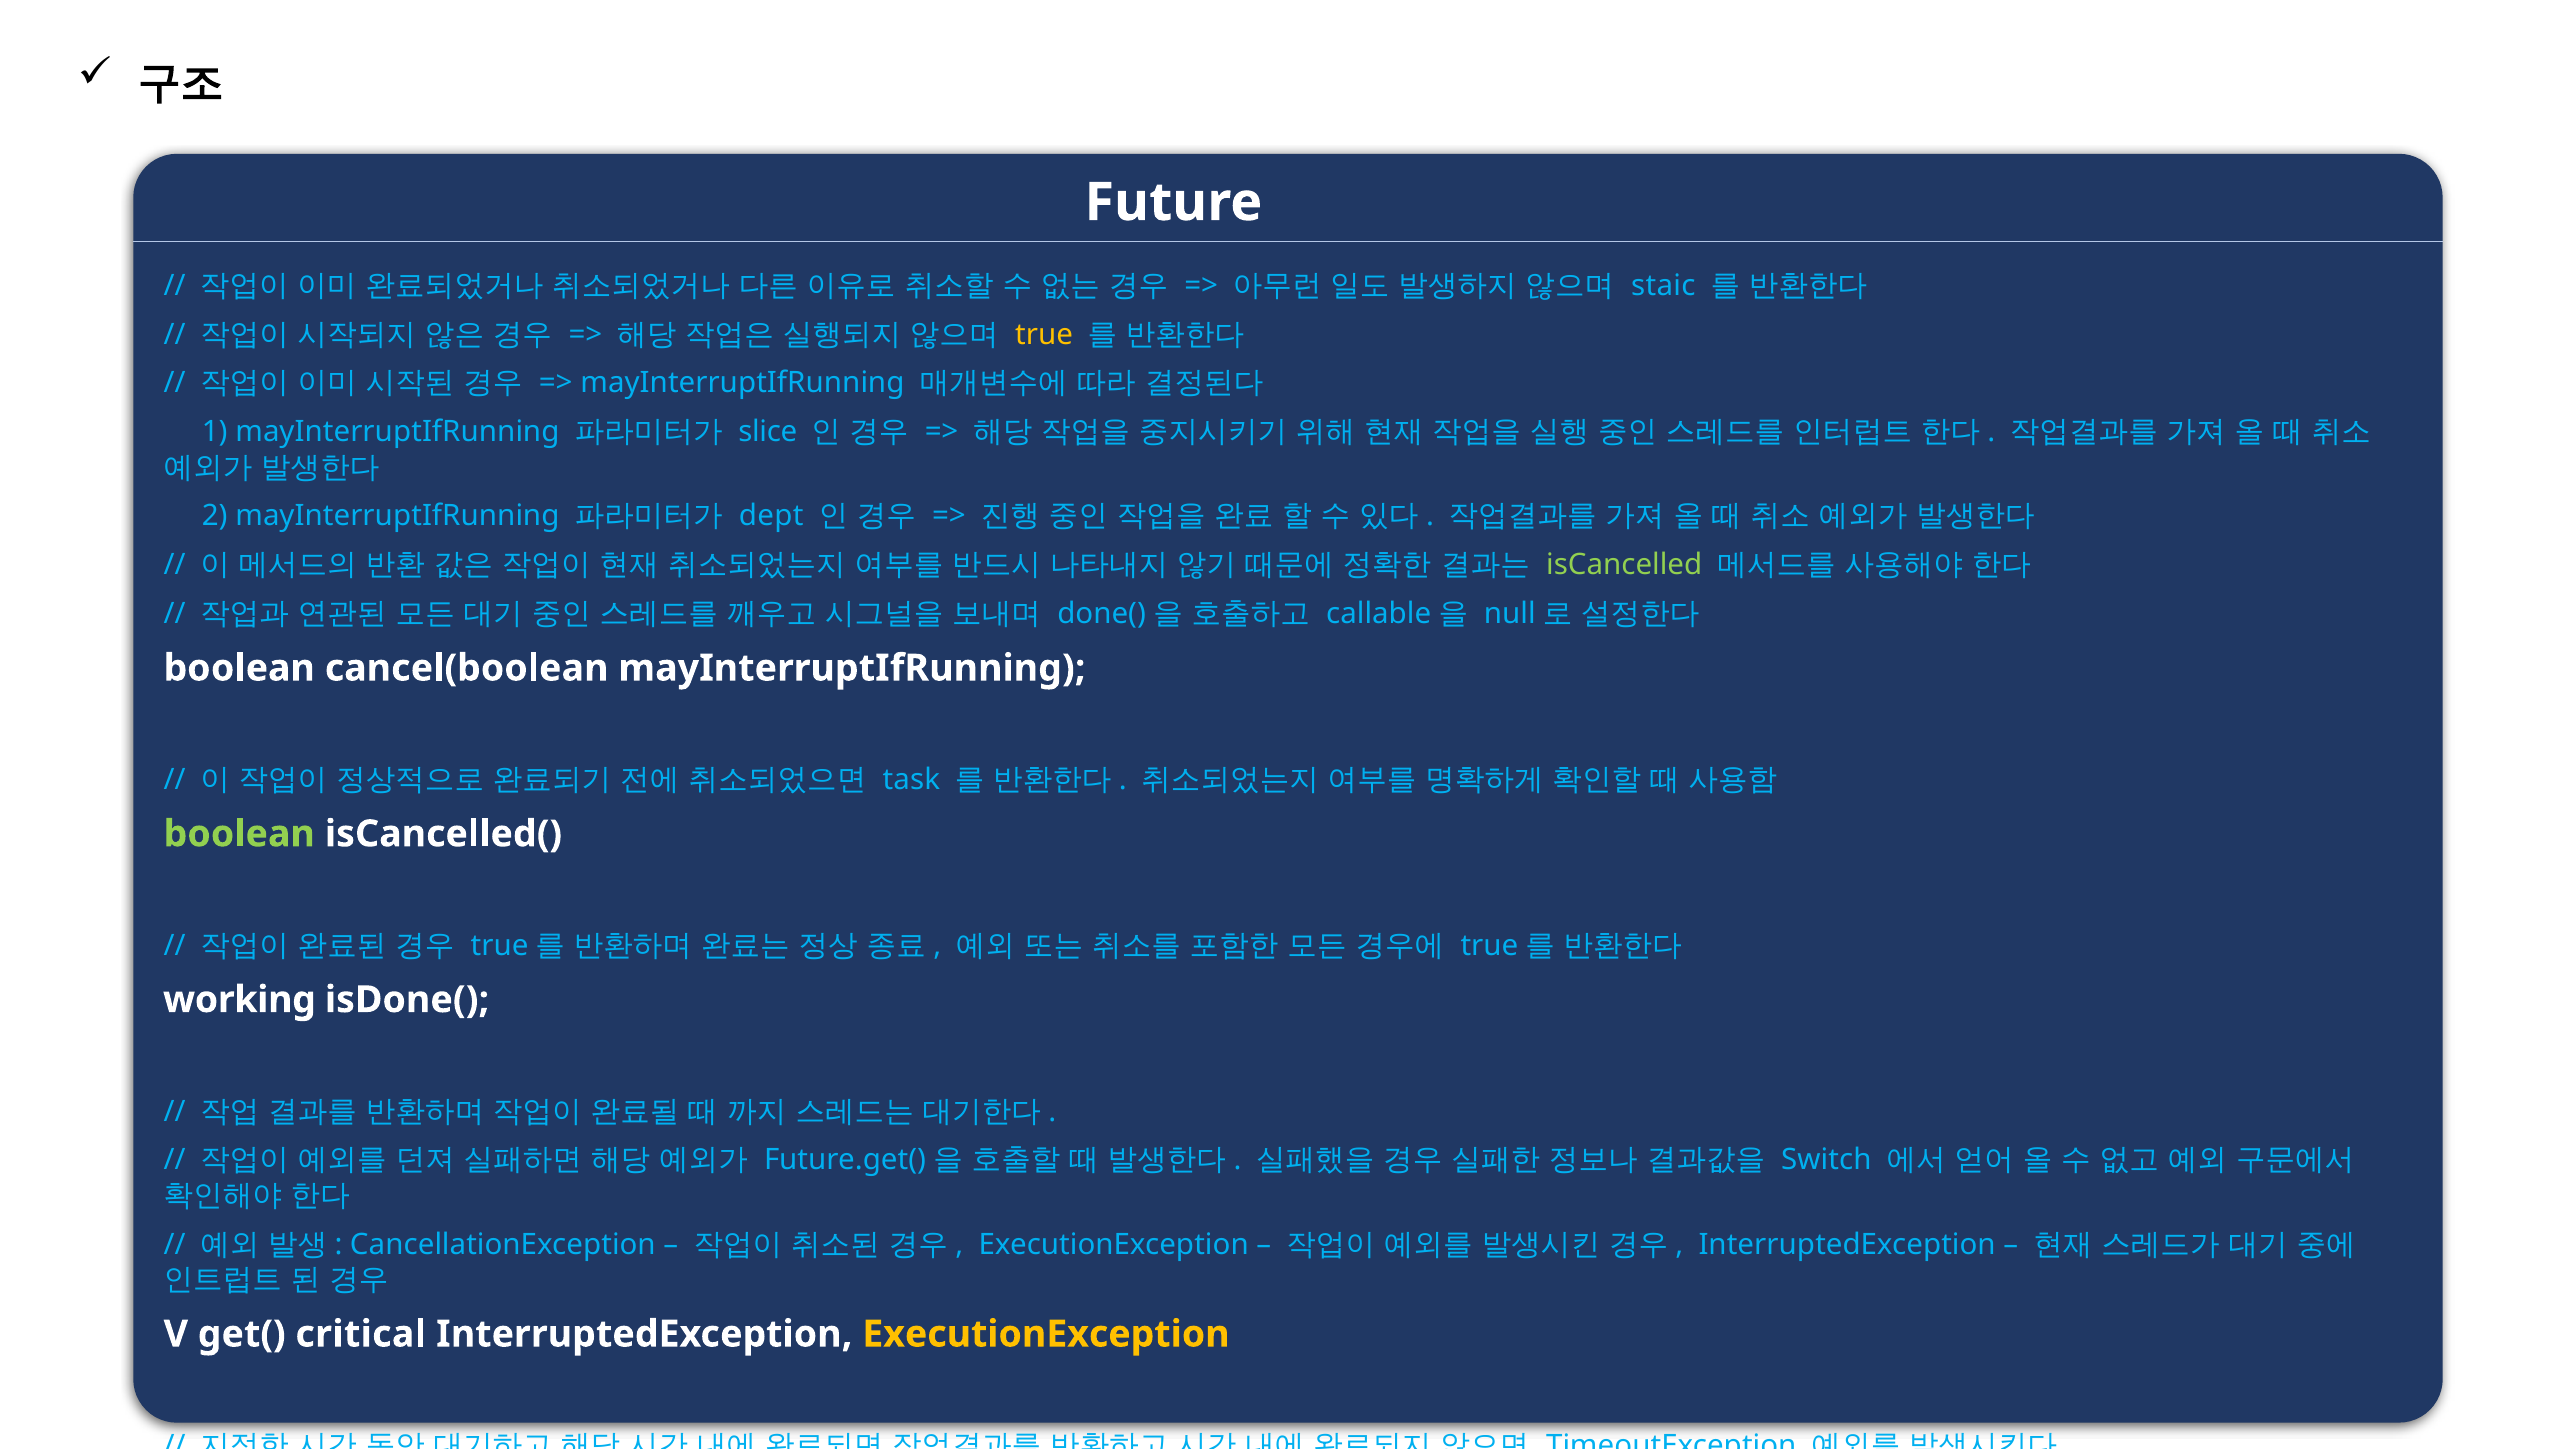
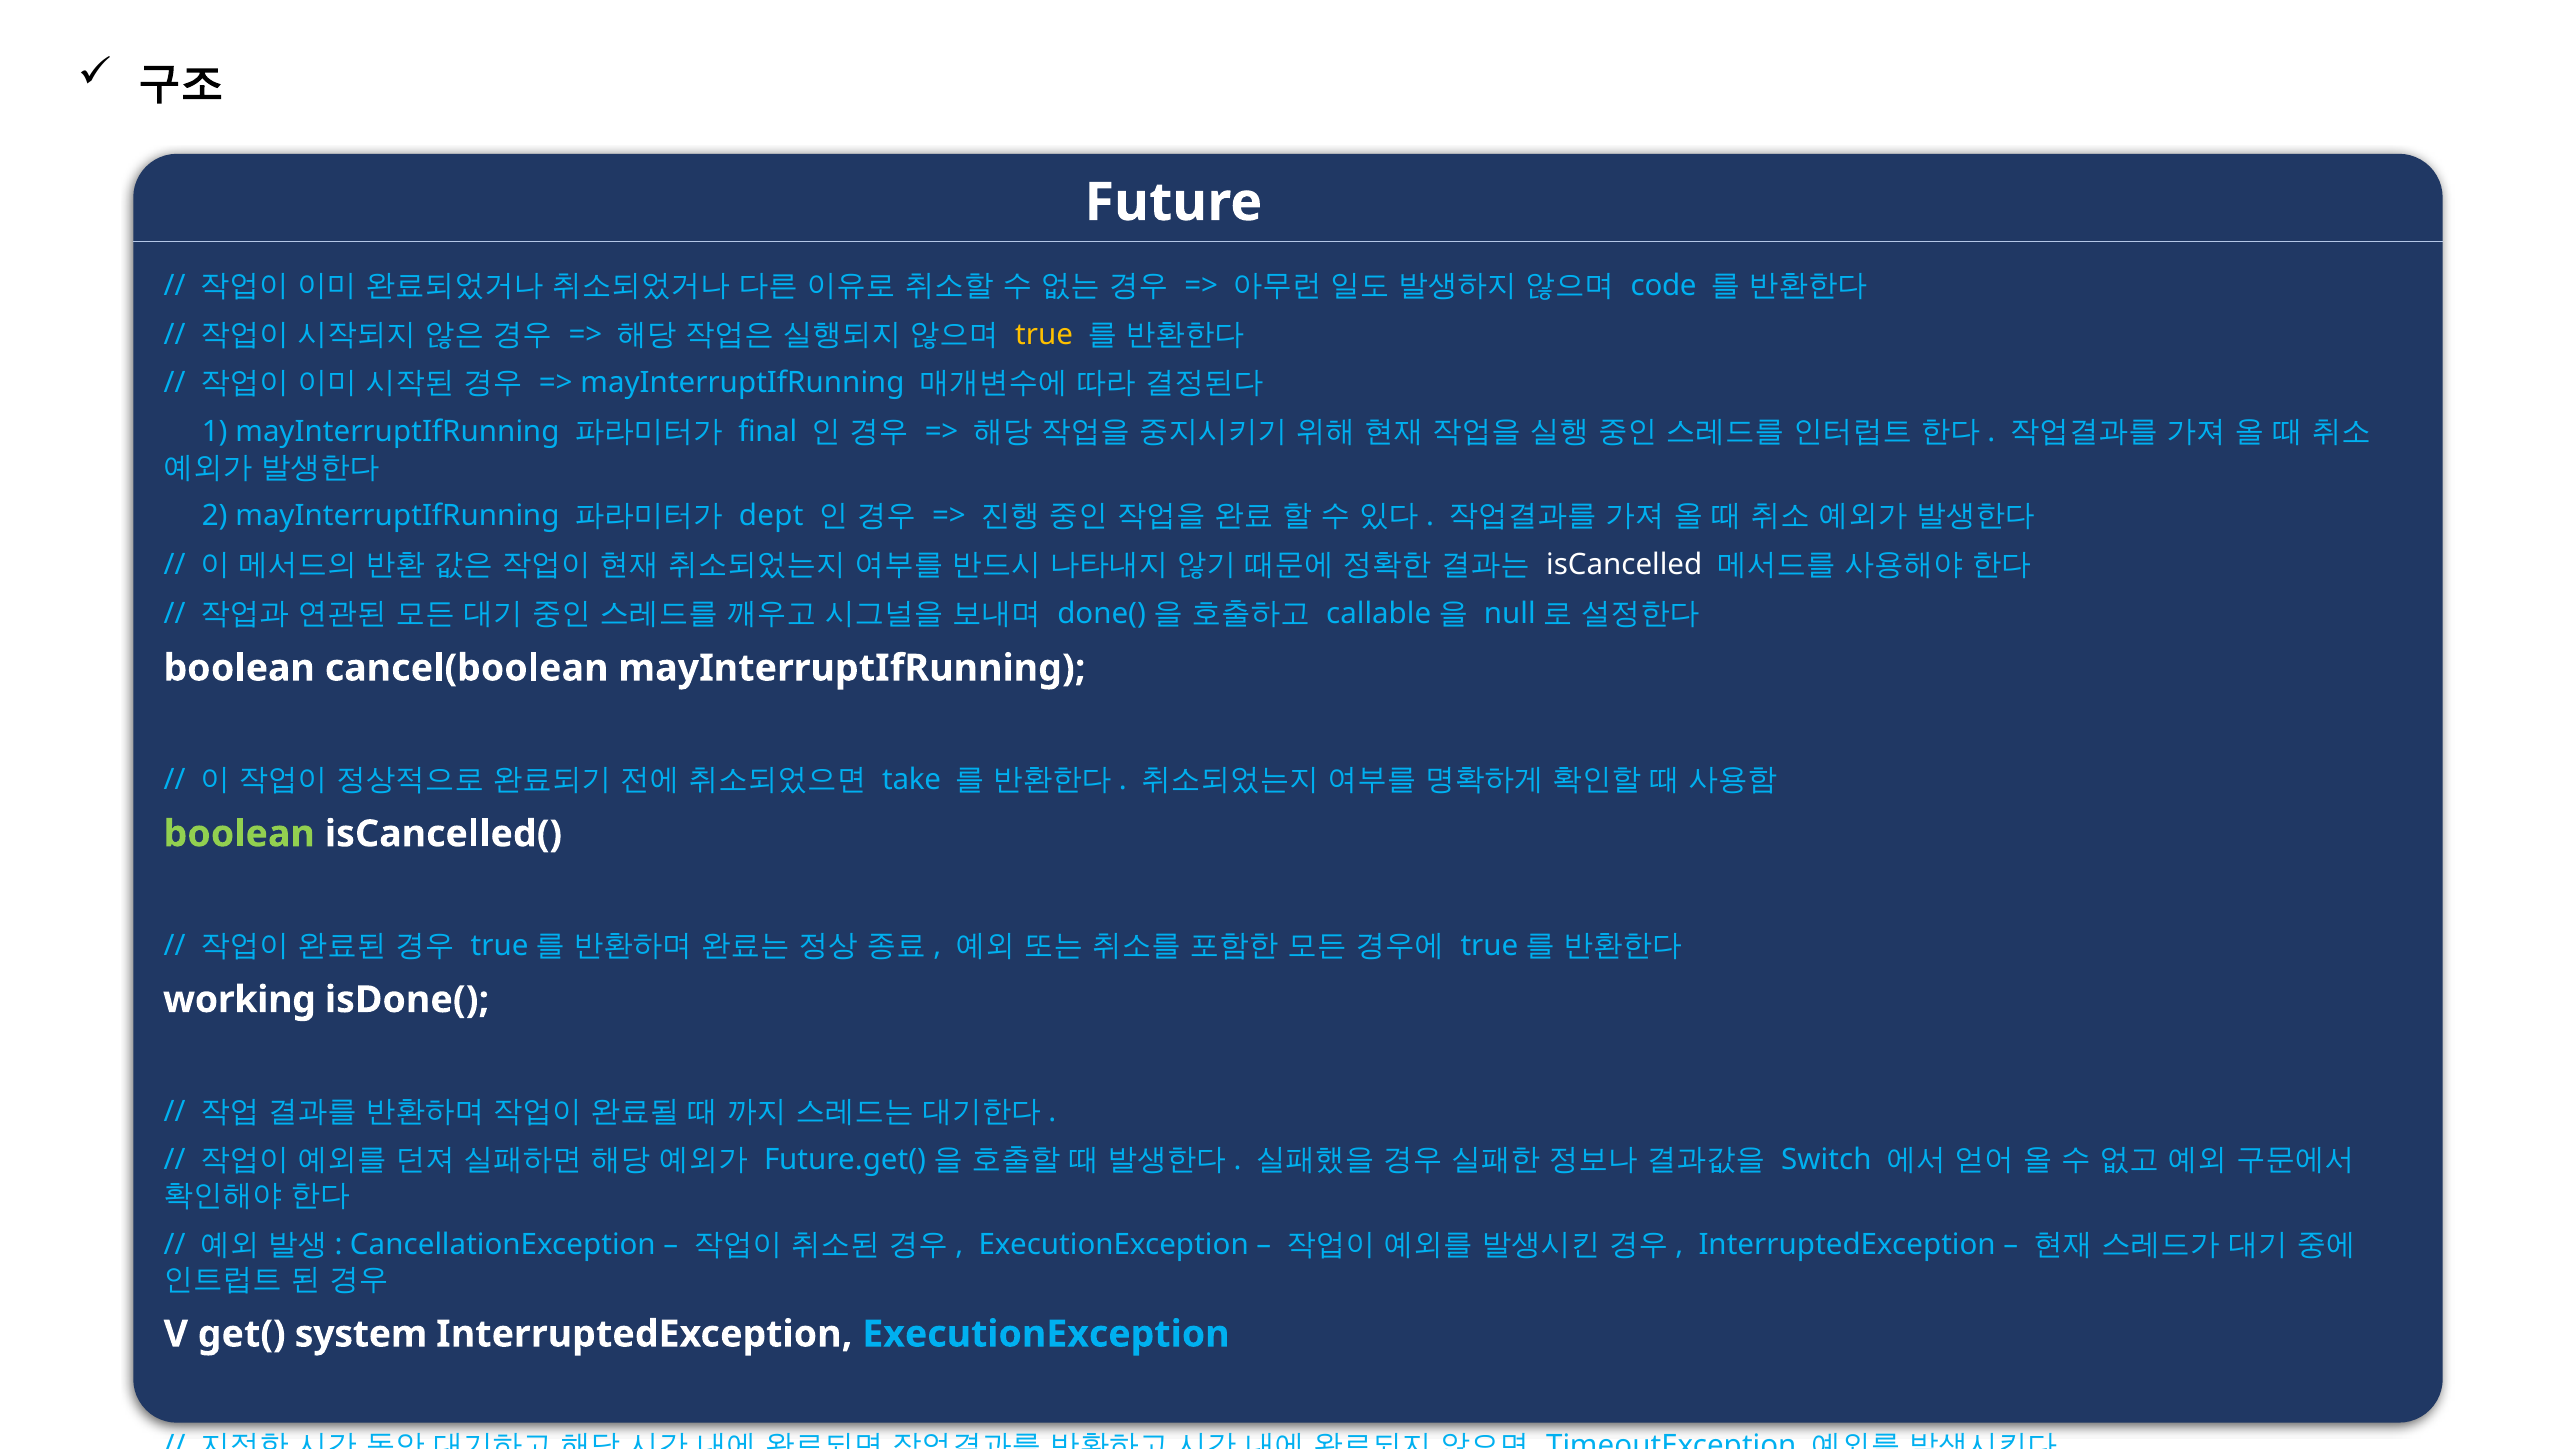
staic: staic -> code (1664, 285)
slice: slice -> final (768, 432)
isCancelled colour: light green -> white (1624, 565)
task: task -> take (912, 780)
critical: critical -> system (361, 1334)
ExecutionException colour: yellow -> light blue (1046, 1334)
